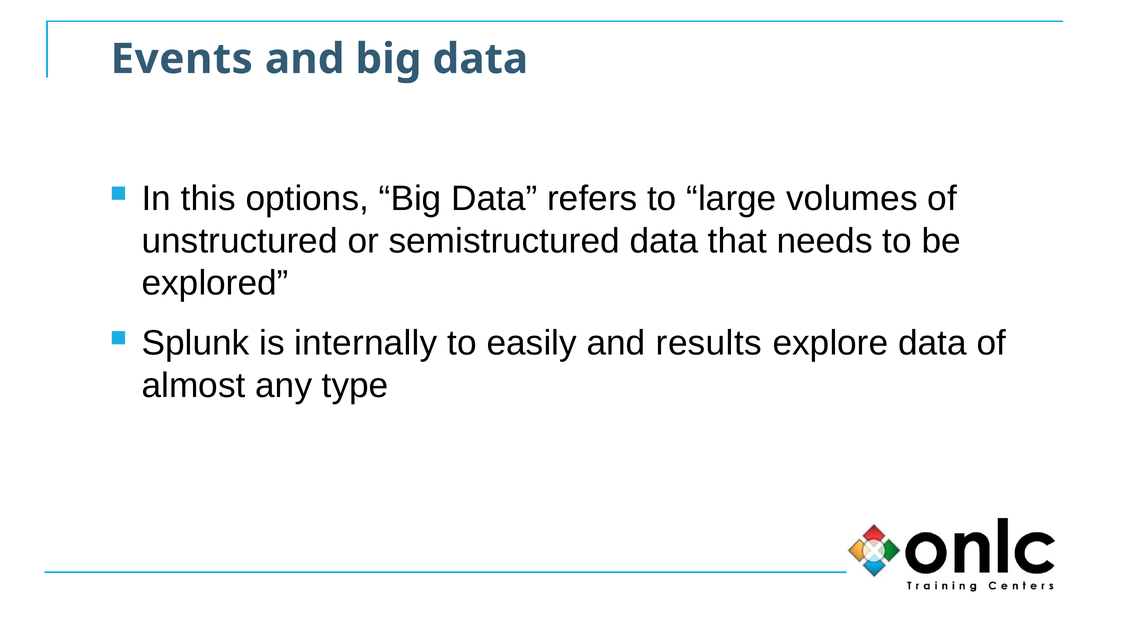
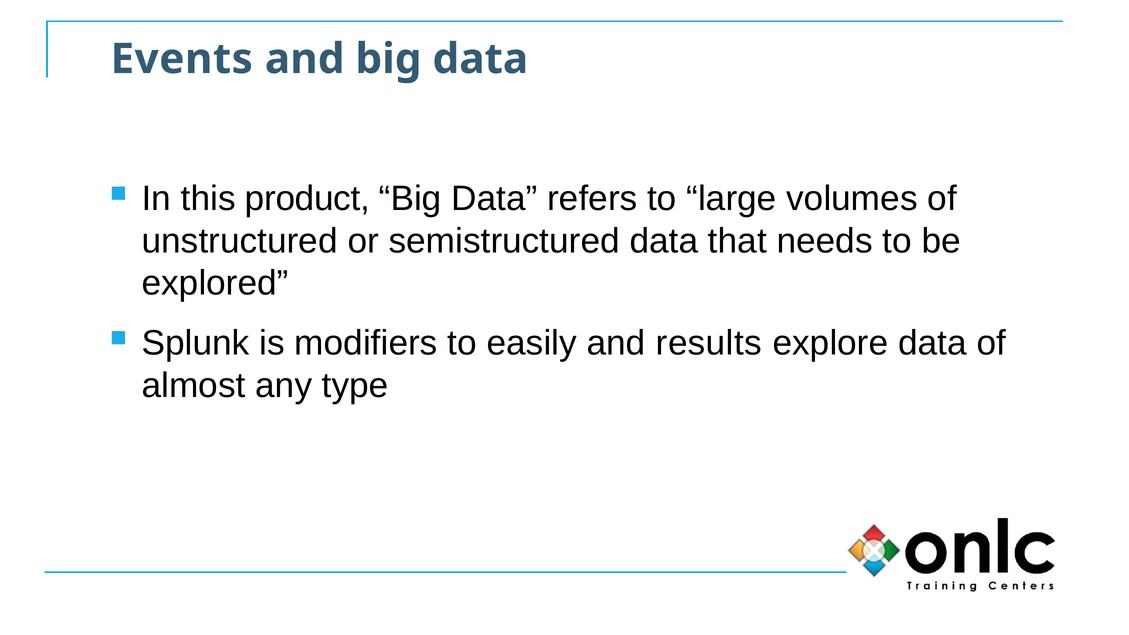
options: options -> product (307, 199)
internally: internally -> modifiers (366, 343)
